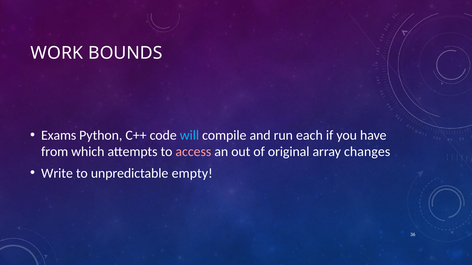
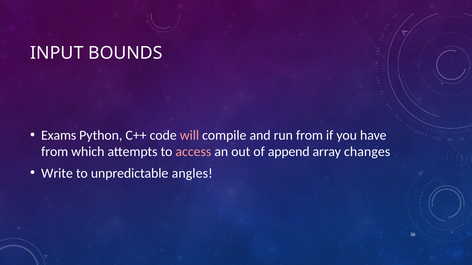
WORK: WORK -> INPUT (57, 53)
will colour: light blue -> pink (189, 136)
run each: each -> from (309, 136)
original: original -> append (289, 152)
empty: empty -> angles (192, 173)
